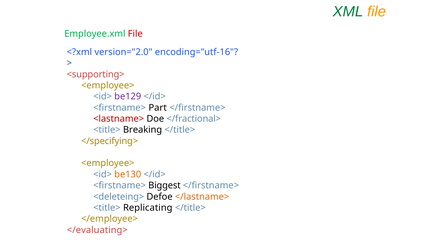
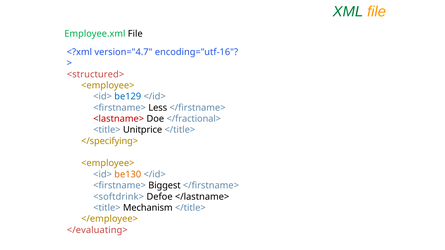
File colour: red -> black (135, 34)
version="2.0: version="2.0 -> version="4.7 (123, 52)
<supporting>: <supporting> -> <structured> (96, 74)
be129 colour: purple -> blue (128, 97)
Part: Part -> Less (158, 108)
Breaking: Breaking -> Unitprice (143, 130)
<deleteing>: <deleteing> -> <softdrink> (119, 197)
</lastname> colour: orange -> black (202, 197)
Replicating: Replicating -> Mechanism (148, 208)
